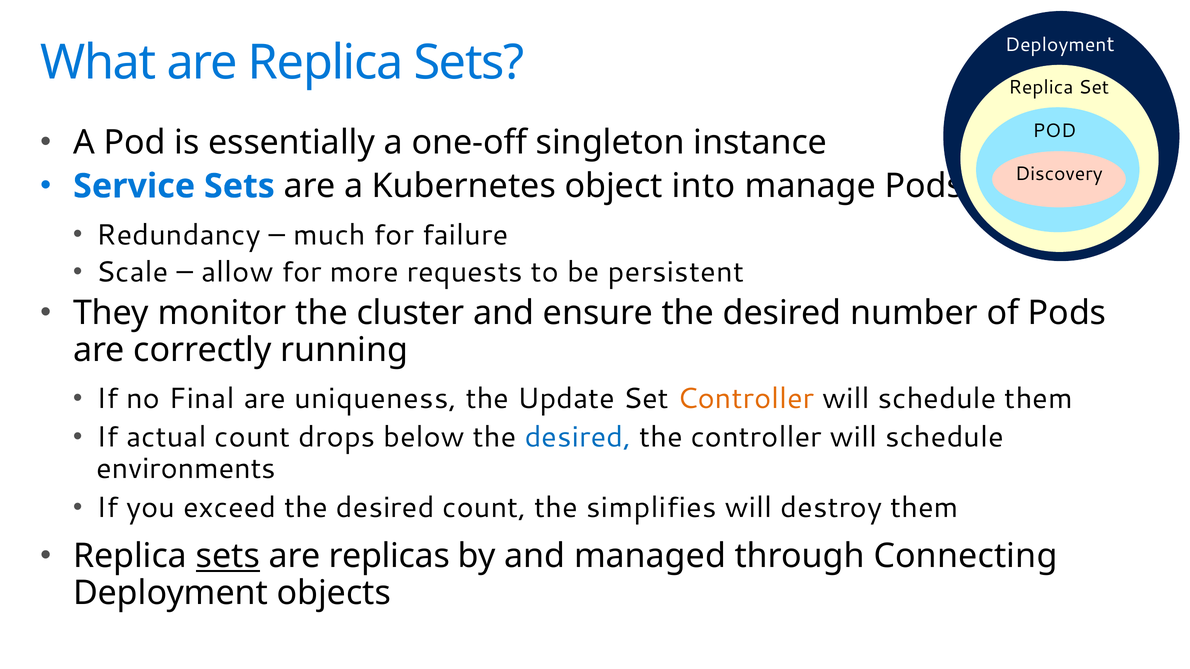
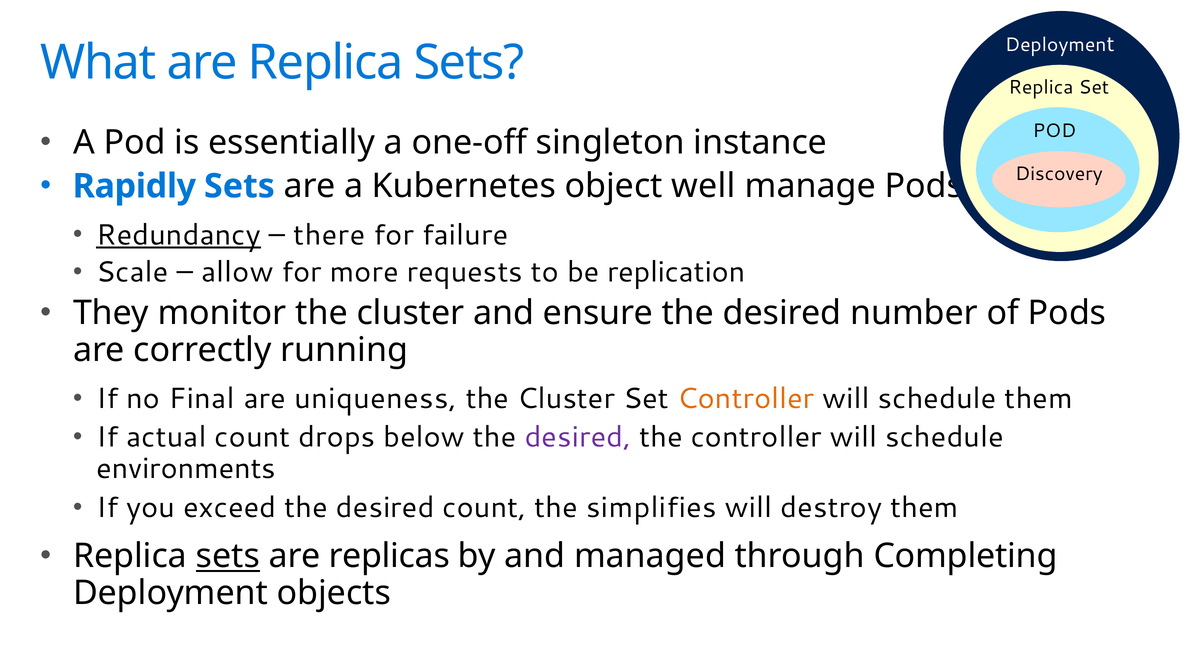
Service: Service -> Rapidly (134, 186)
into: into -> well (704, 186)
Redundancy underline: none -> present (178, 235)
much: much -> there (329, 235)
persistent: persistent -> replication (676, 272)
Update: Update -> Cluster (566, 399)
desired colour: blue -> purple (578, 437)
Connecting: Connecting -> Completing (966, 556)
